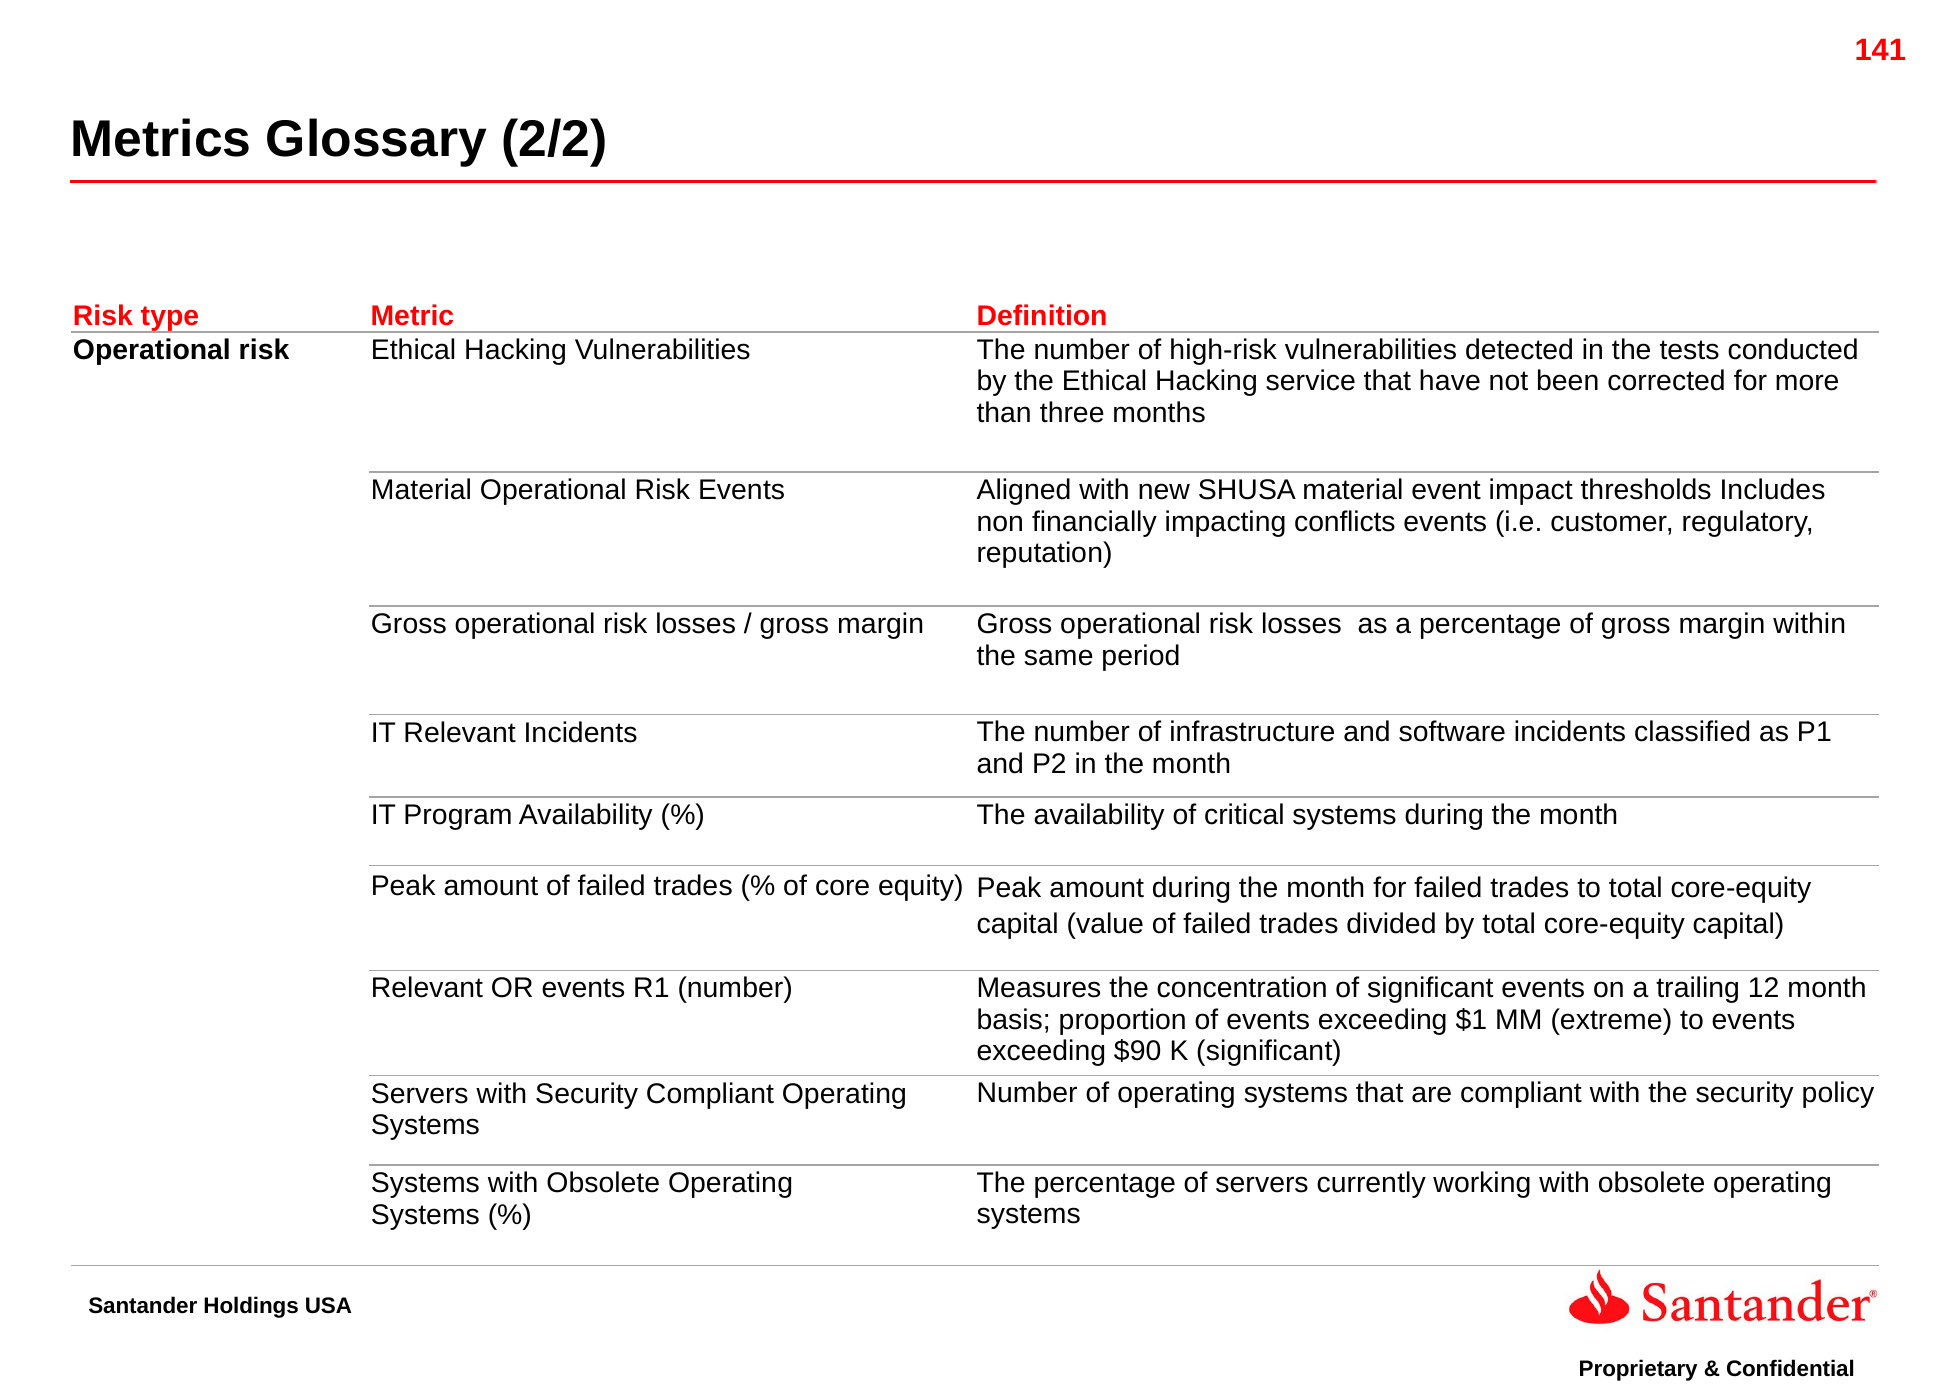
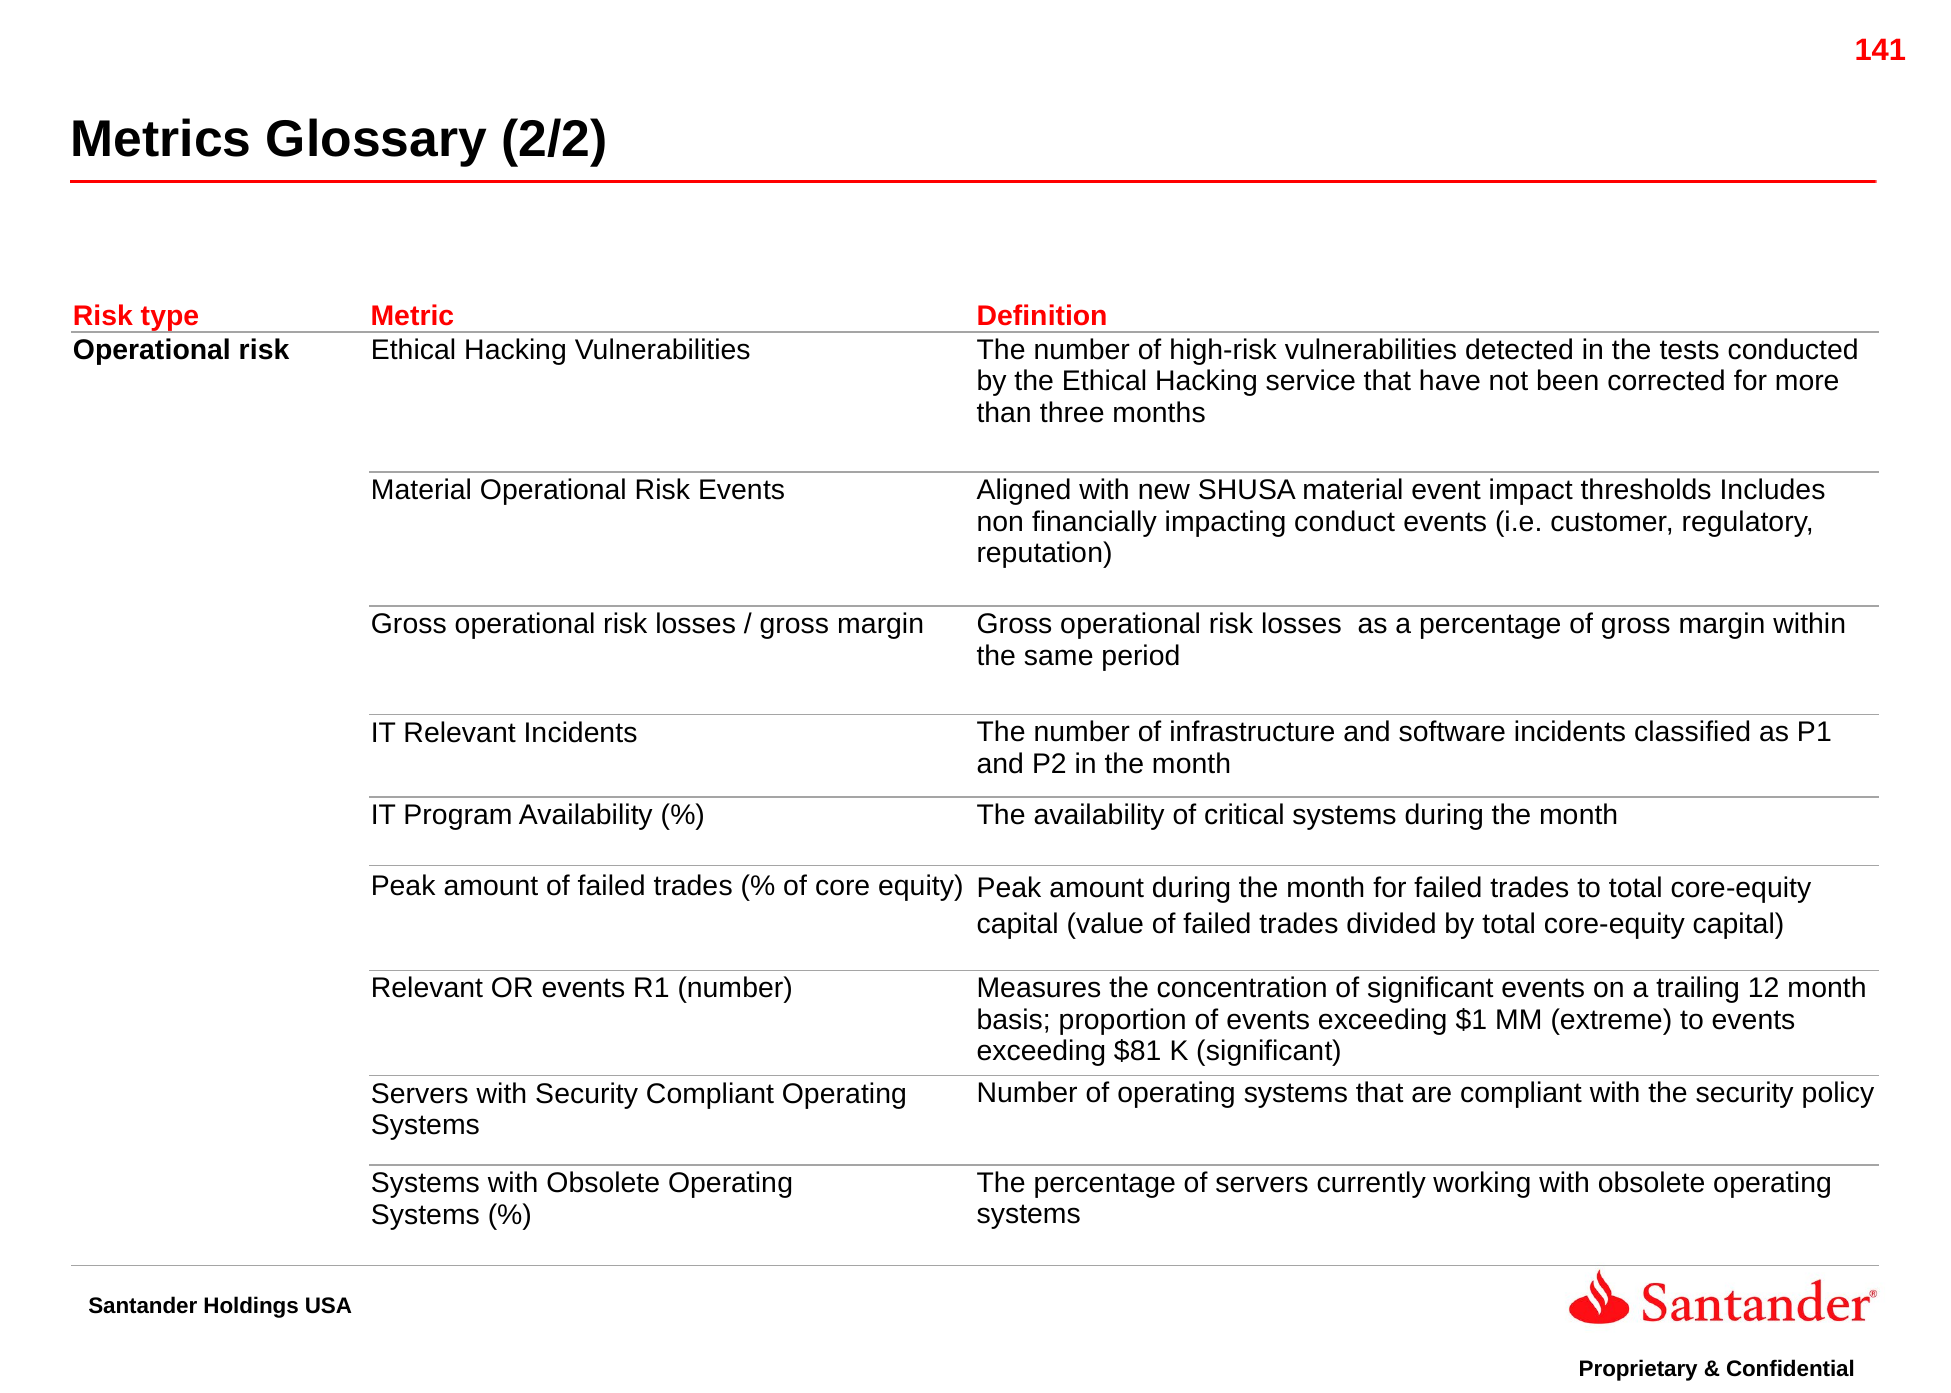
conflicts: conflicts -> conduct (1345, 522)
$90: $90 -> $81 (1138, 1052)
